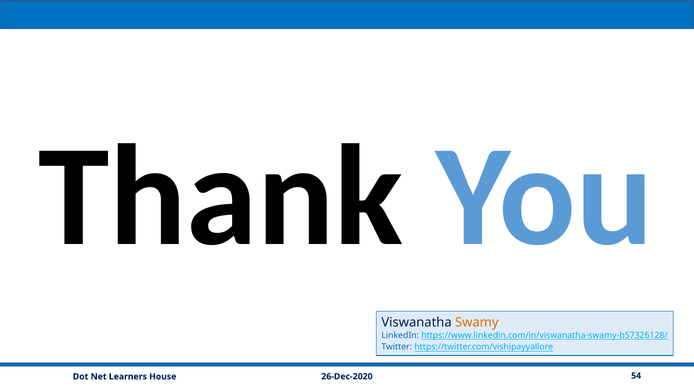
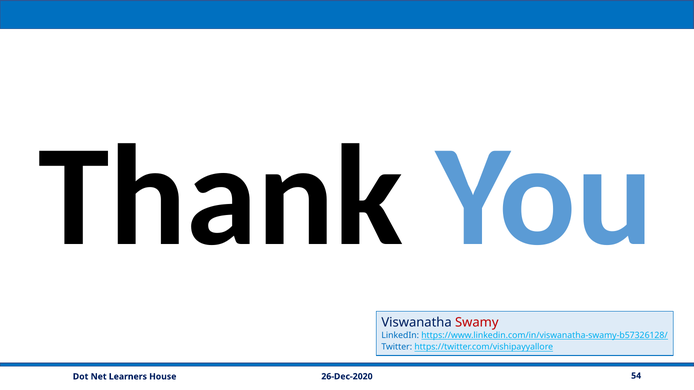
Swamy colour: orange -> red (477, 323)
